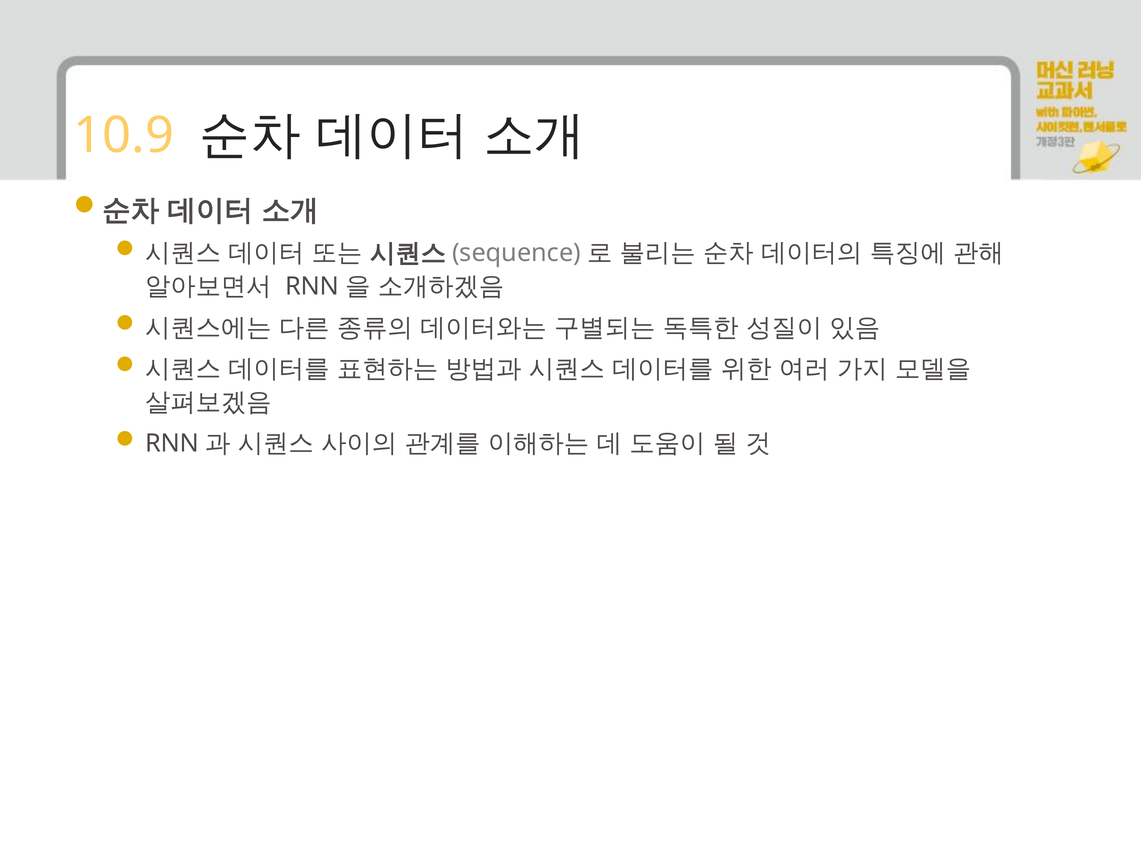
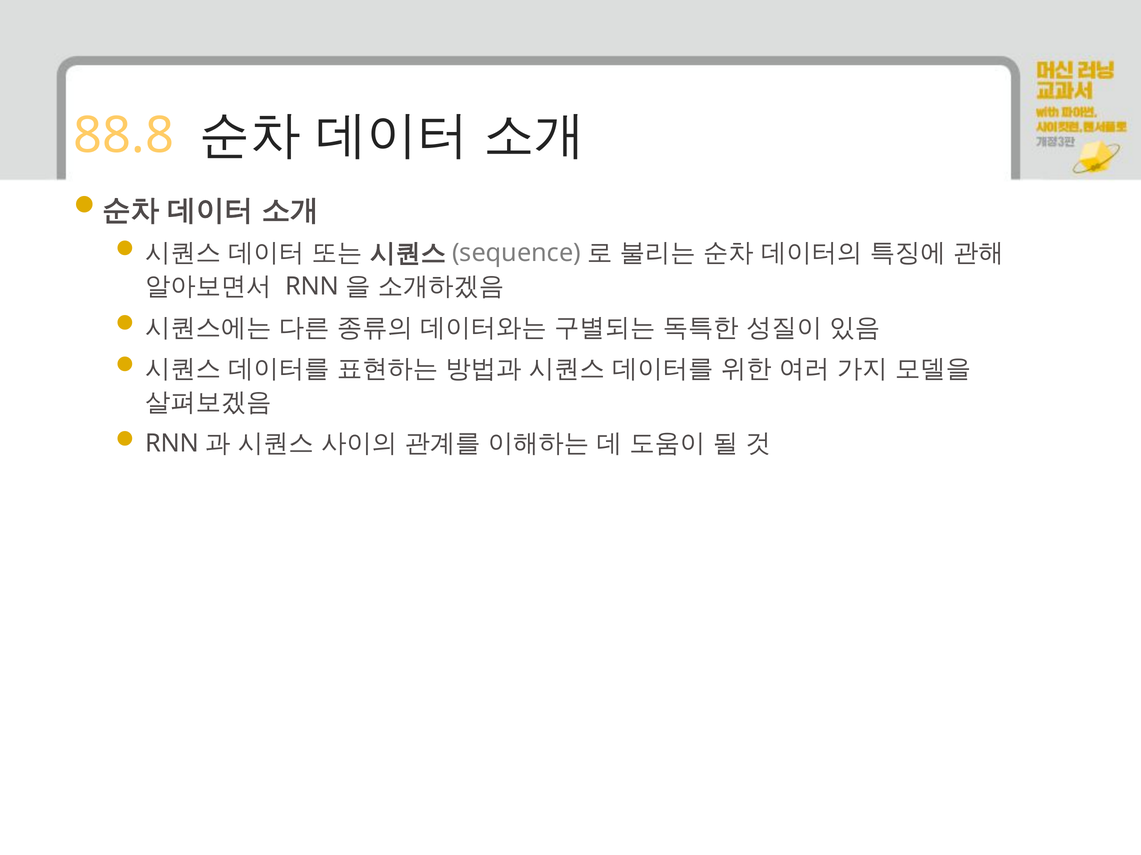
10.9: 10.9 -> 88.8 (124, 136)
